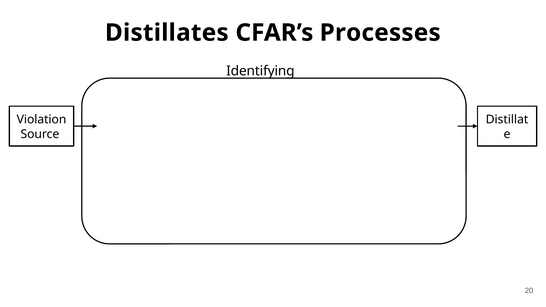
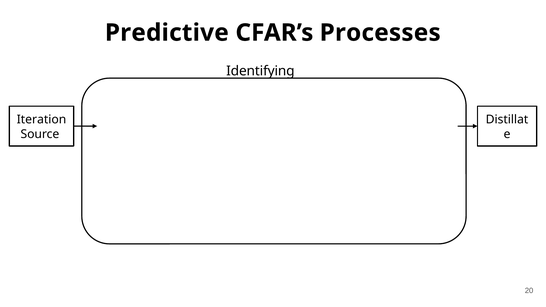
Distillates: Distillates -> Predictive (167, 33)
Violation: Violation -> Iteration (42, 120)
